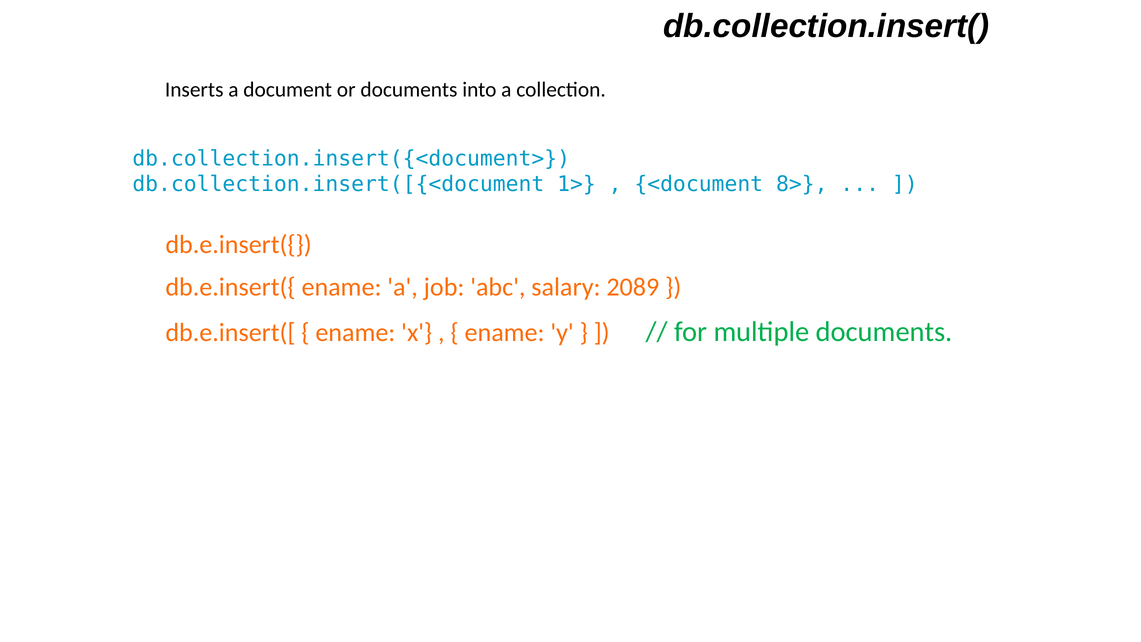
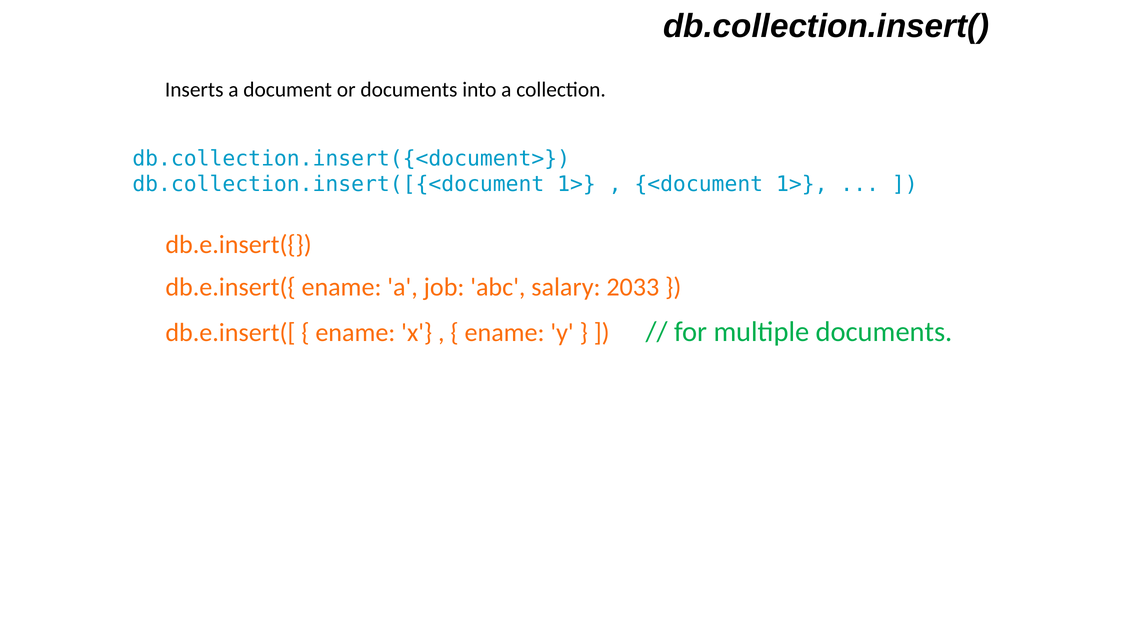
<document 8>: 8> -> 1> (802, 184)
2089: 2089 -> 2033 (633, 287)
